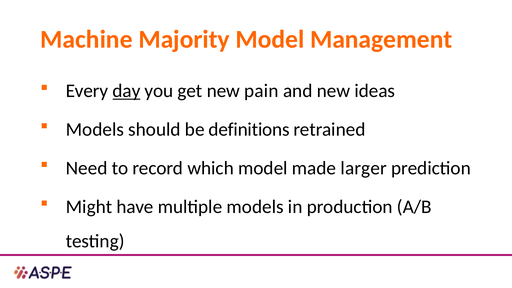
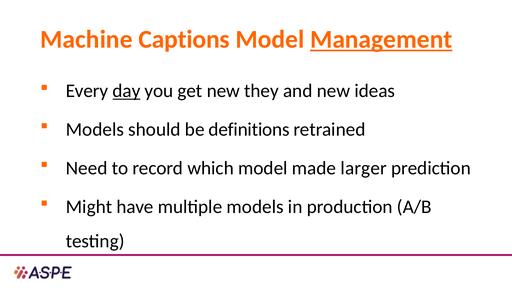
Majority: Majority -> Captions (184, 39)
Management underline: none -> present (381, 39)
pain: pain -> they (262, 91)
